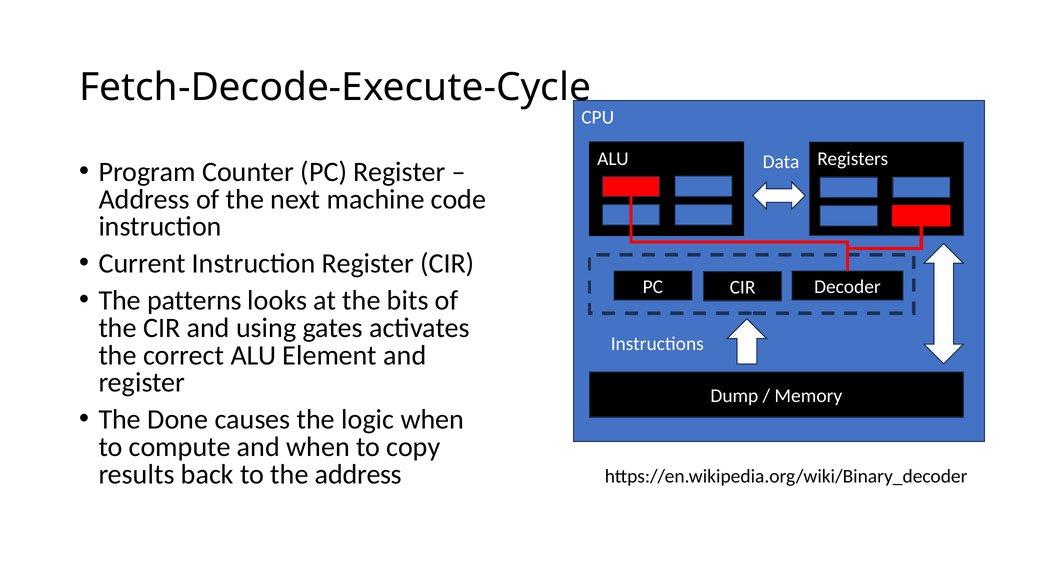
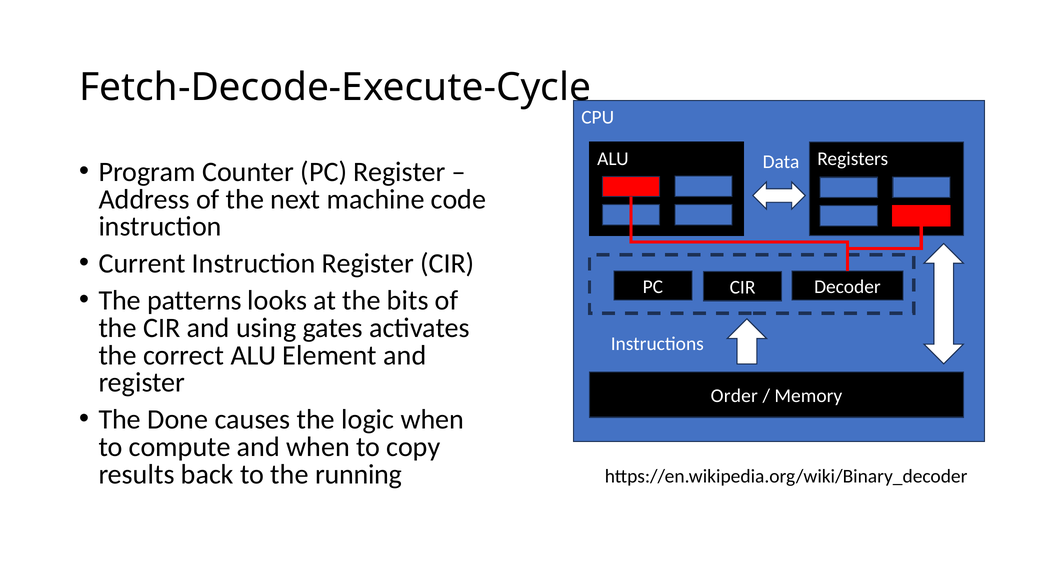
Dump: Dump -> Order (734, 396)
the address: address -> running (358, 474)
